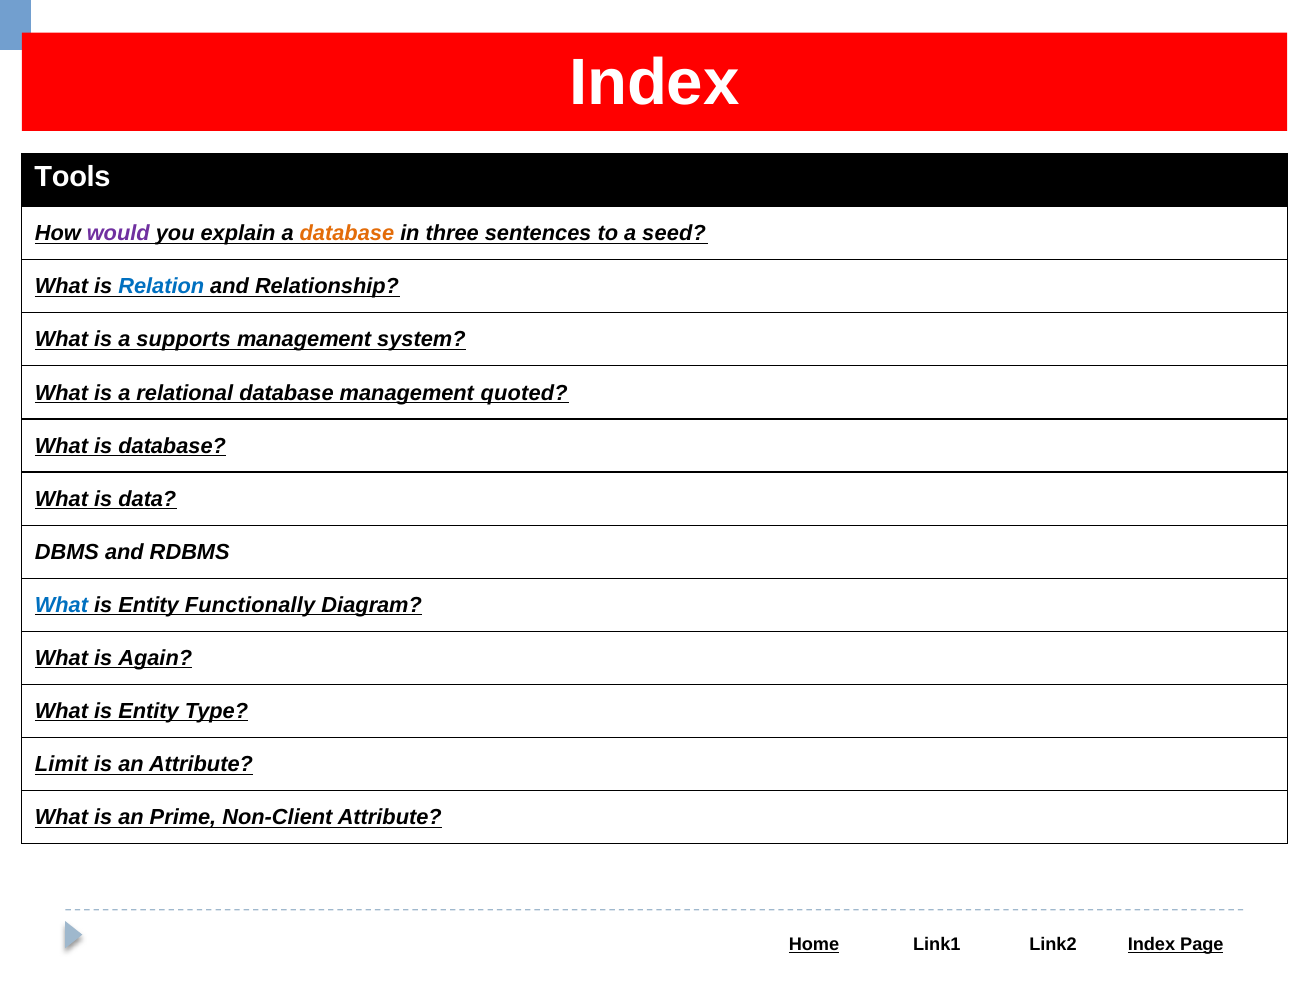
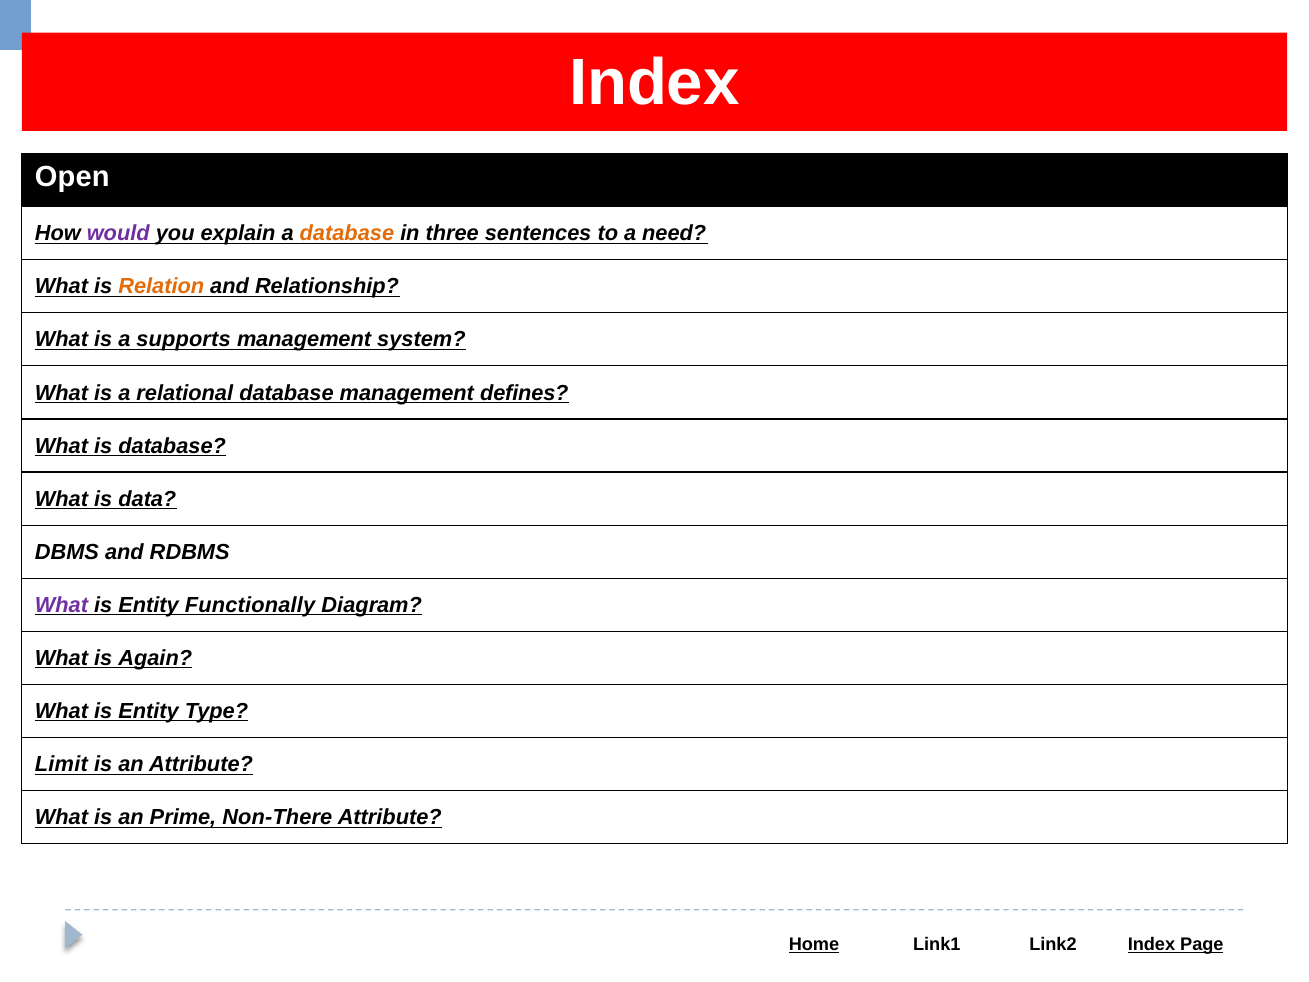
Tools: Tools -> Open (72, 177)
seed: seed -> need (674, 233)
Relation colour: blue -> orange (161, 287)
quoted: quoted -> defines (524, 393)
What colour: blue -> purple (62, 605)
Non-Client: Non-Client -> Non-There (277, 817)
